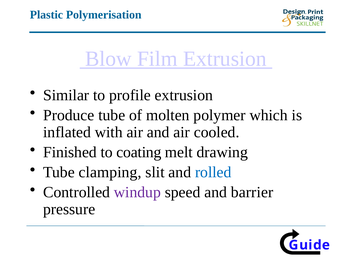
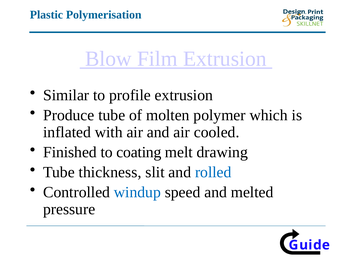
clamping: clamping -> thickness (110, 172)
windup colour: purple -> blue (137, 192)
barrier: barrier -> melted (252, 192)
